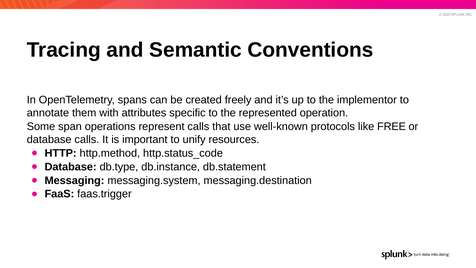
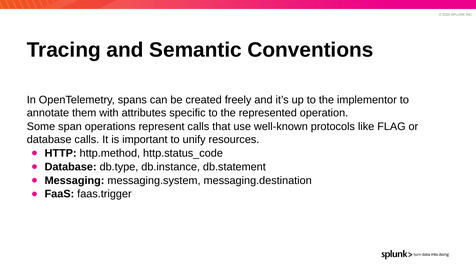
FREE: FREE -> FLAG (391, 126)
